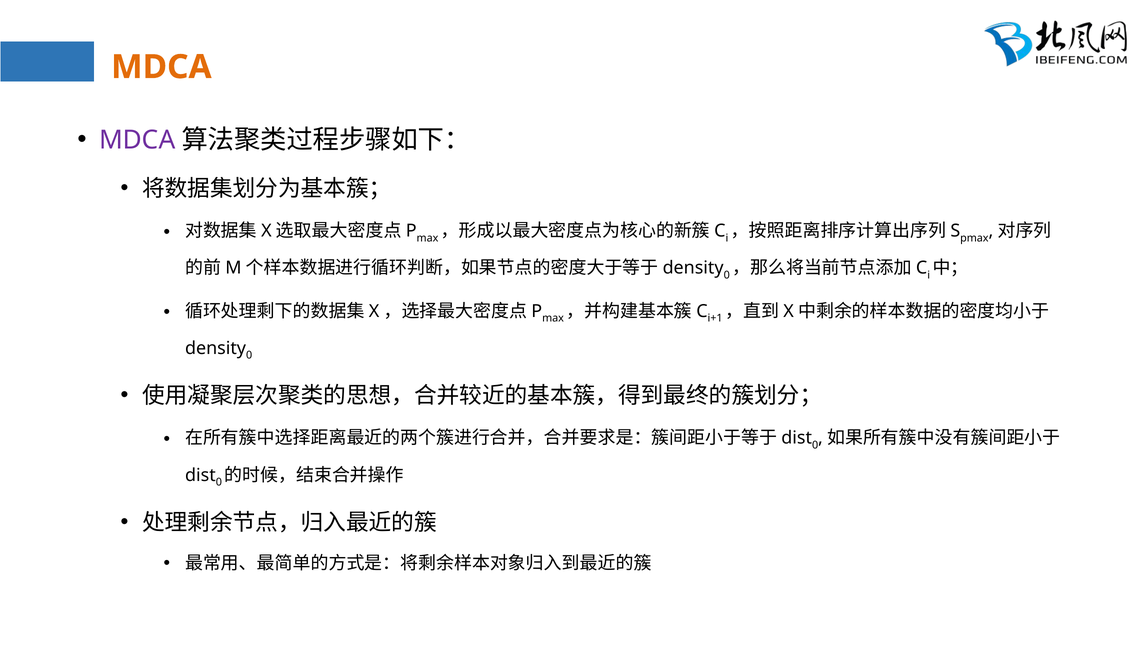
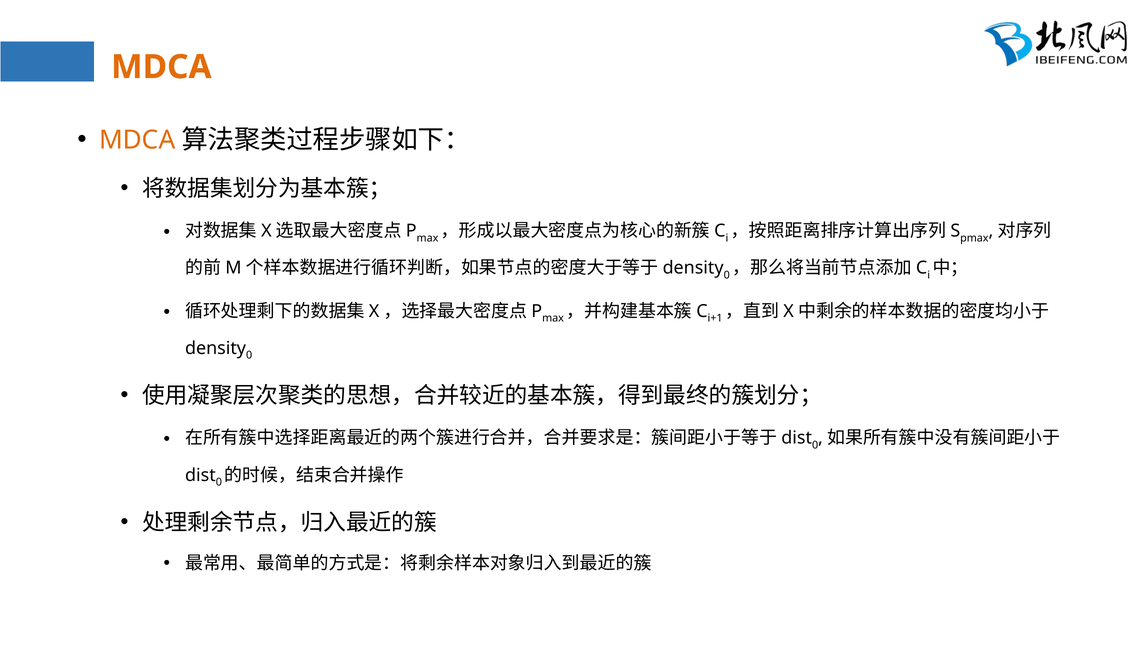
MDCA colour: purple -> orange (137, 140)
